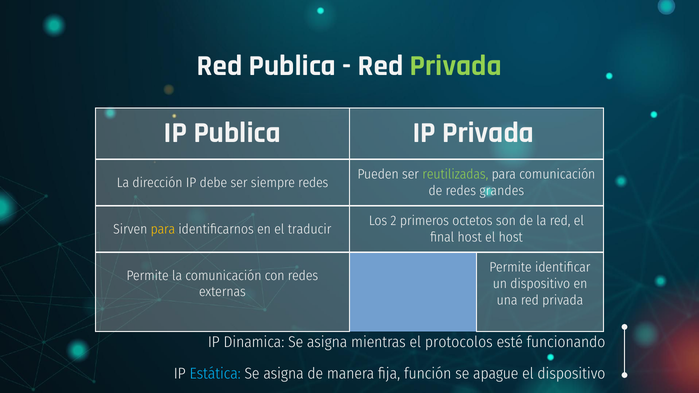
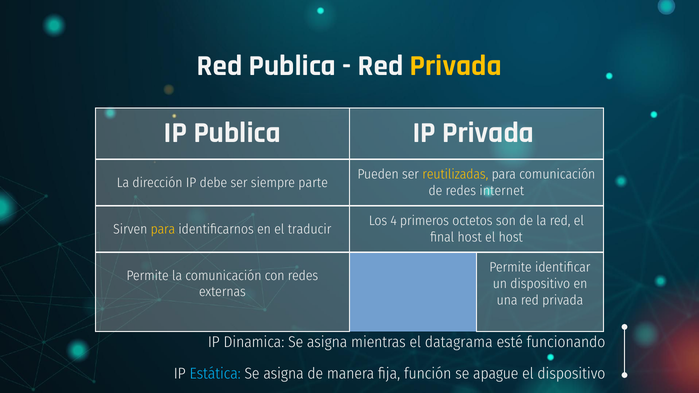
Privada colour: light green -> yellow (456, 65)
reutilizadas colour: light green -> yellow (455, 174)
siempre redes: redes -> parte (313, 183)
grandes: grandes -> internet (502, 191)
2: 2 -> 4 (394, 221)
protocolos: protocolos -> datagrama (459, 343)
